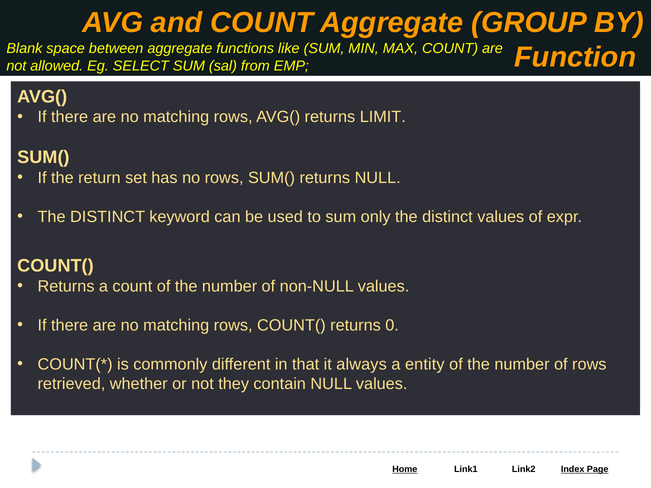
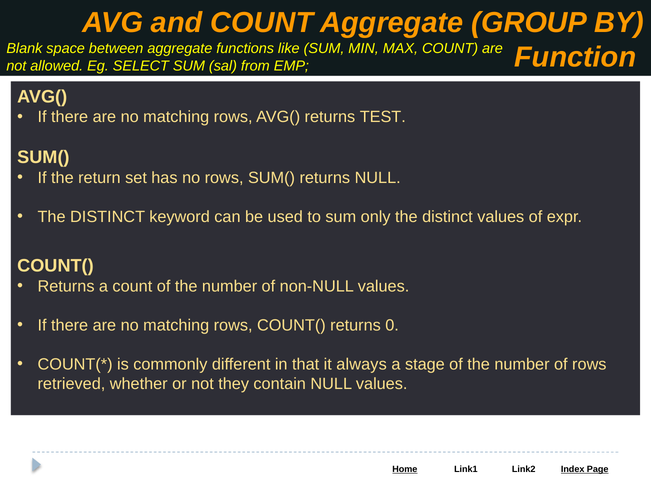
LIMIT: LIMIT -> TEST (383, 117)
entity: entity -> stage (425, 365)
